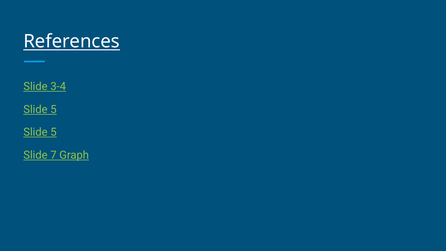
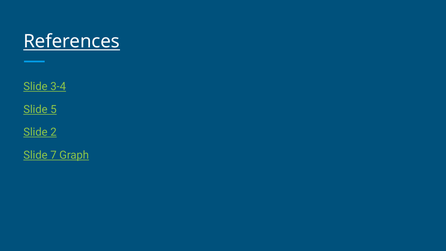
5: 5 -> 2 (53, 132)
